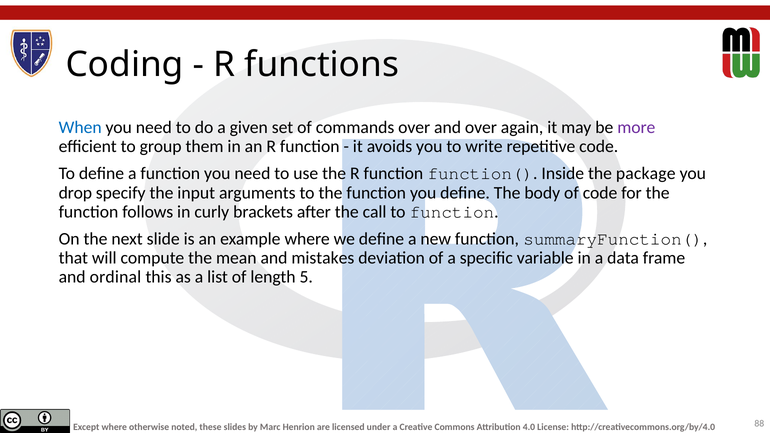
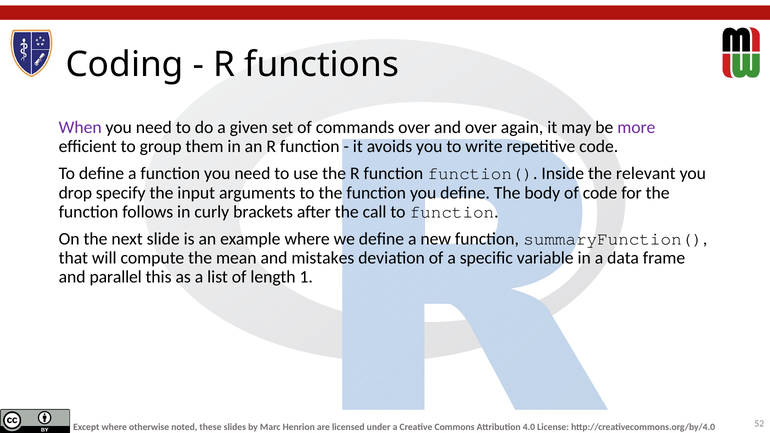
When colour: blue -> purple (80, 128)
package: package -> relevant (646, 174)
ordinal: ordinal -> parallel (116, 277)
5: 5 -> 1 (306, 277)
88: 88 -> 52 (759, 424)
